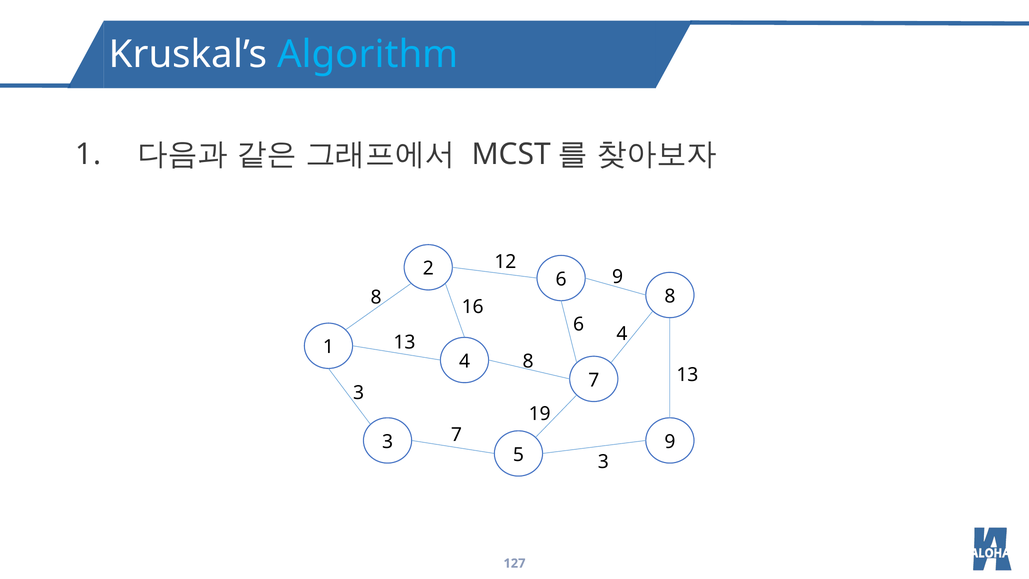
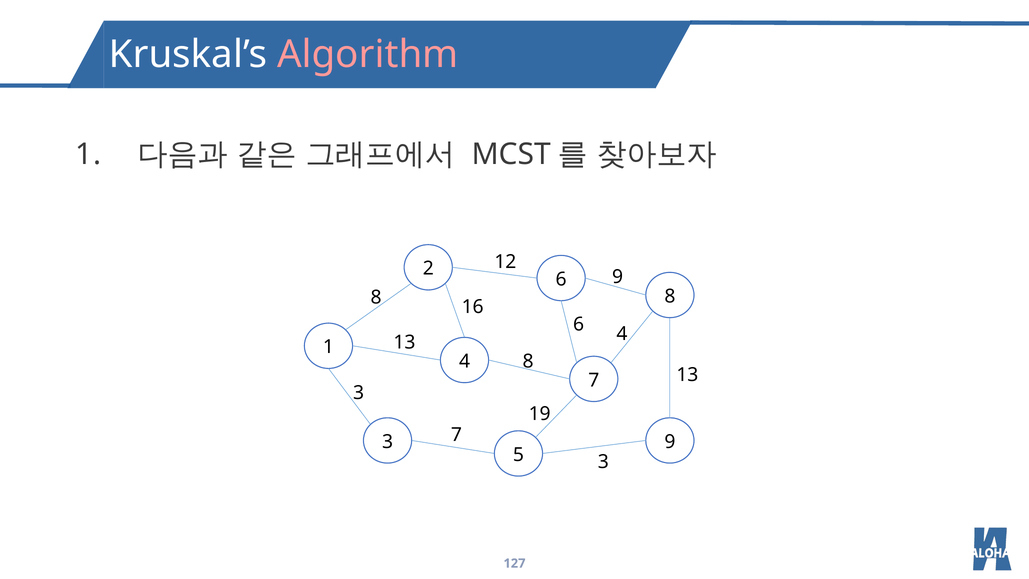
Algorithm colour: light blue -> pink (368, 55)
